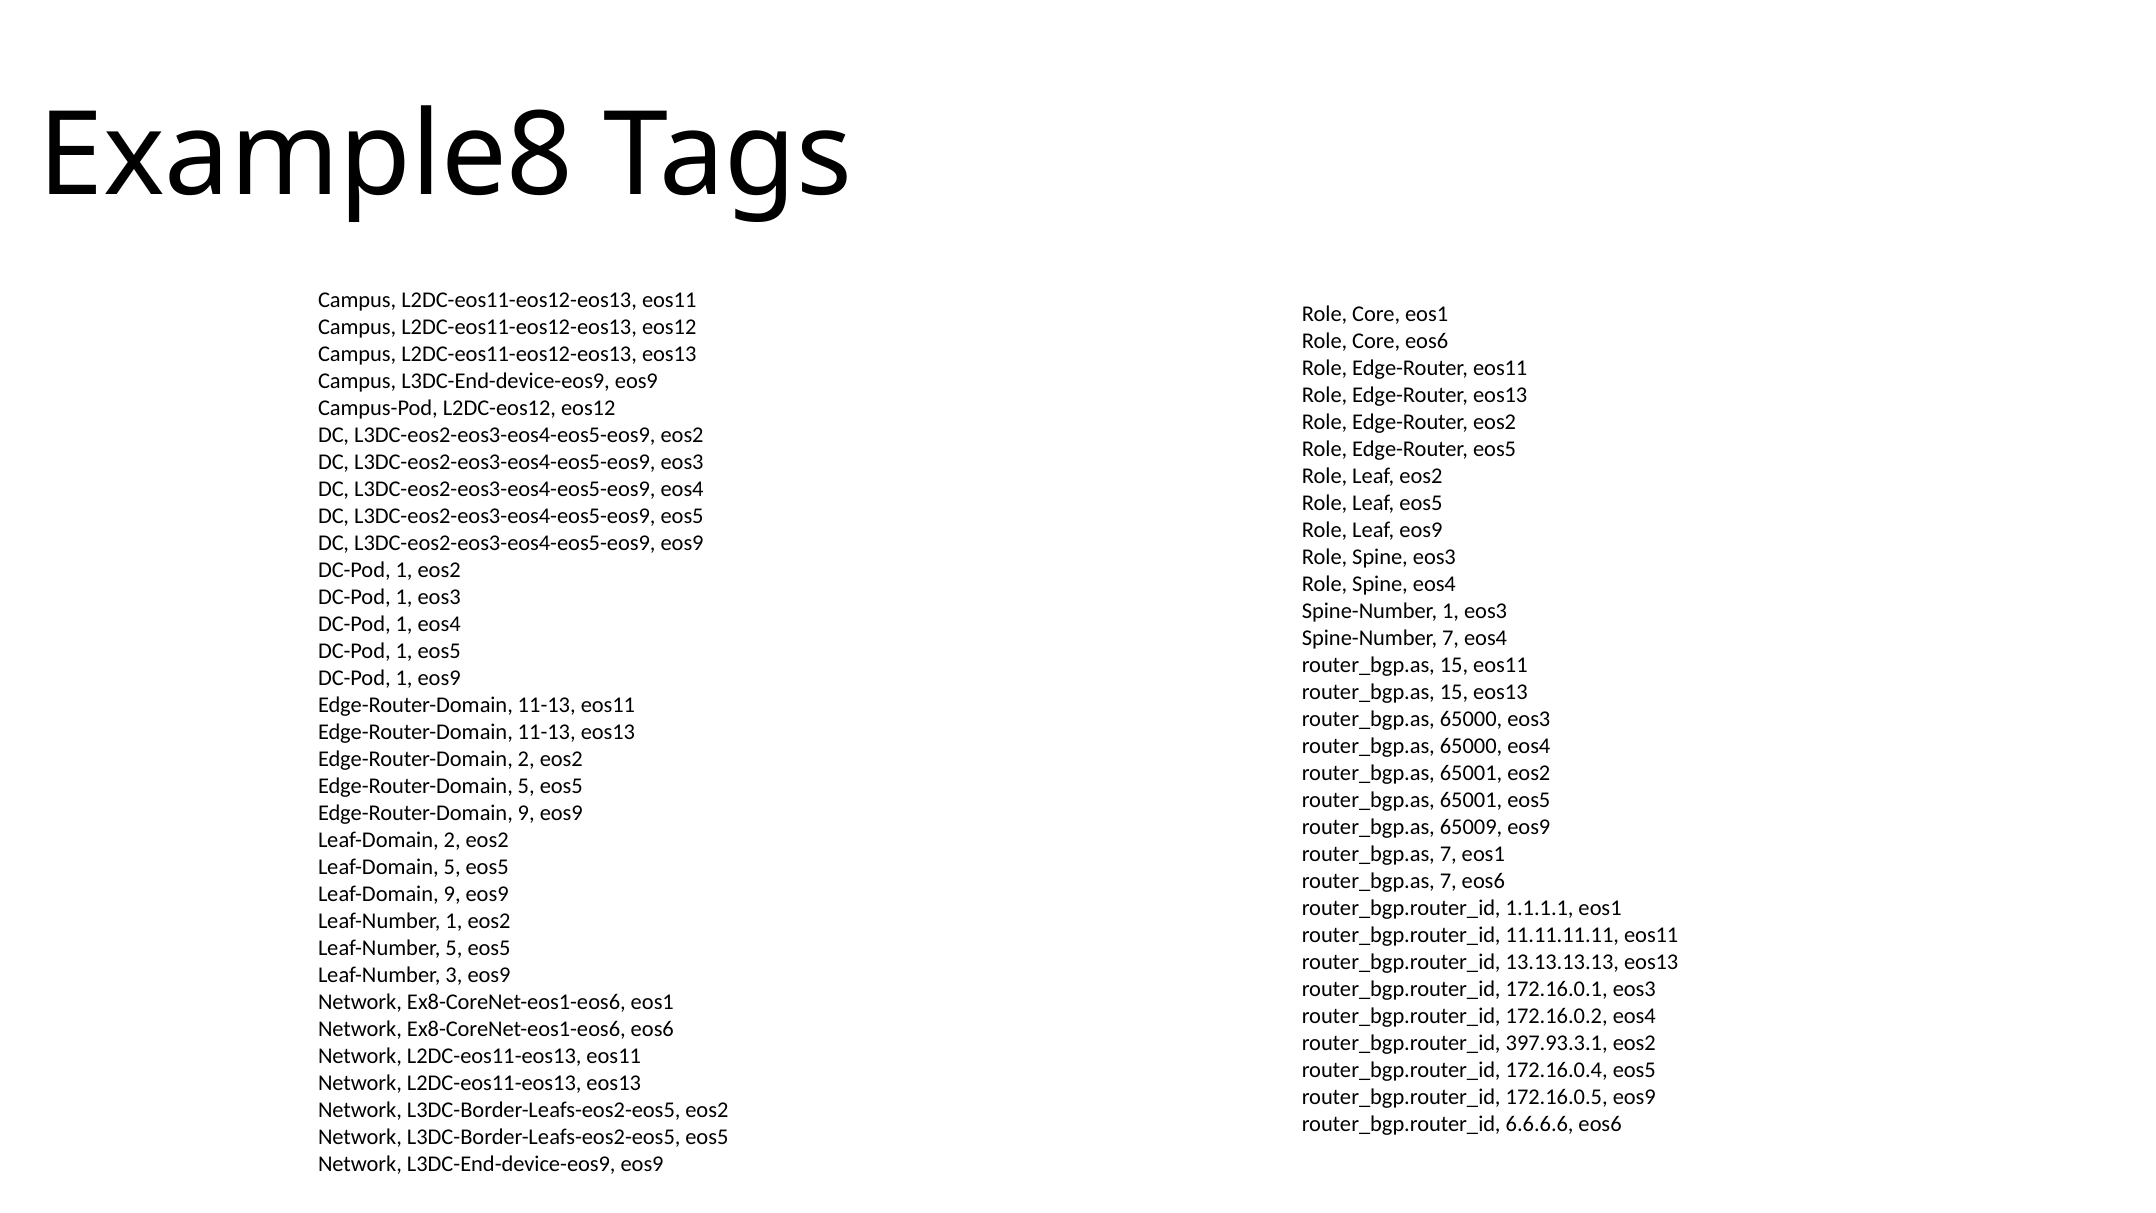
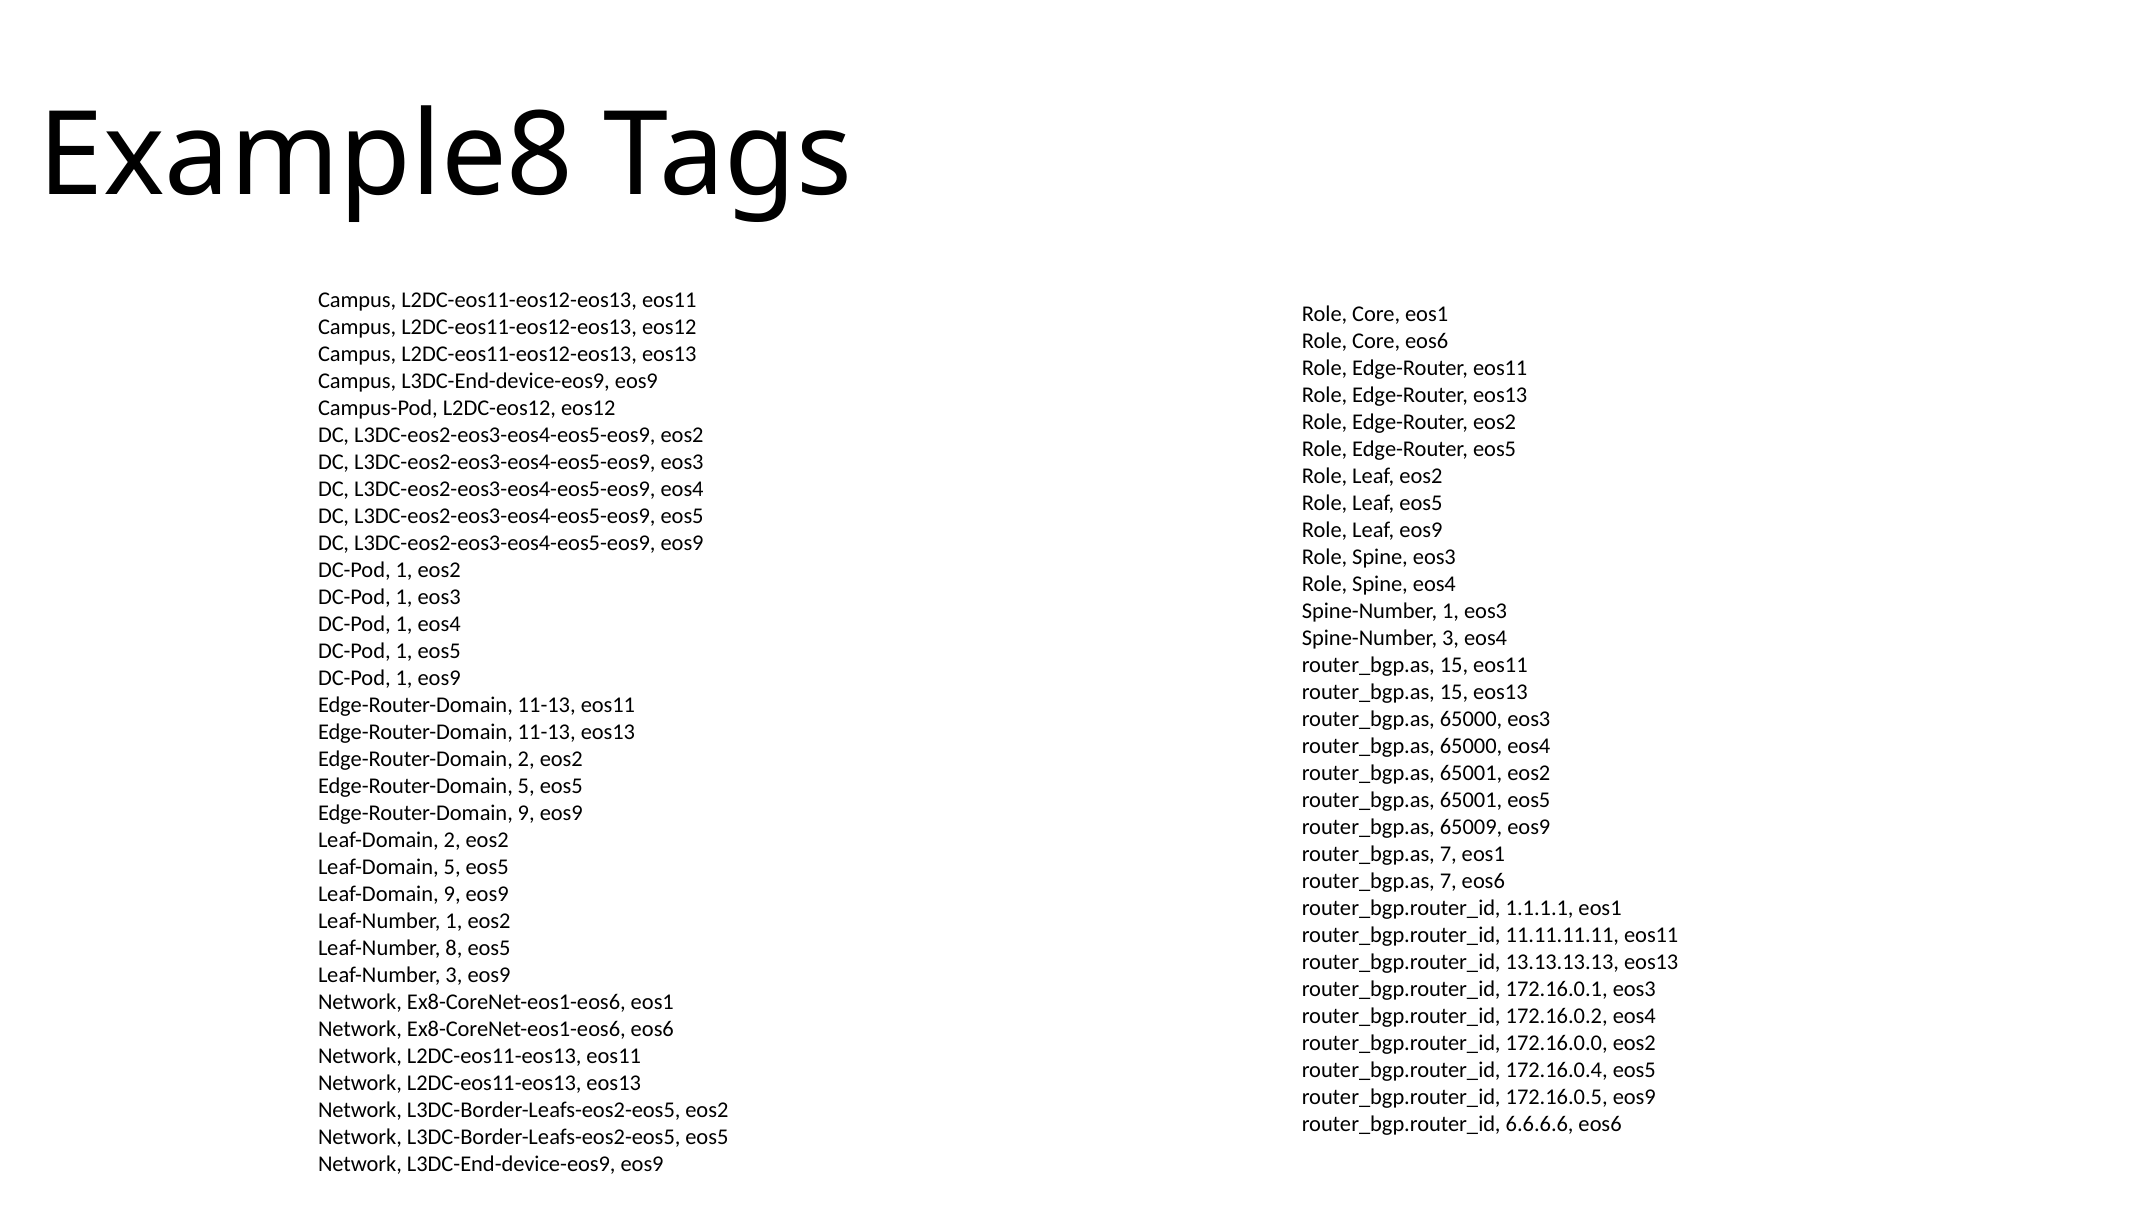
Spine-Number 7: 7 -> 3 (1451, 638)
Leaf-Number 5: 5 -> 8 (454, 948)
397.93.3.1: 397.93.3.1 -> 172.16.0.0 (1557, 1043)
